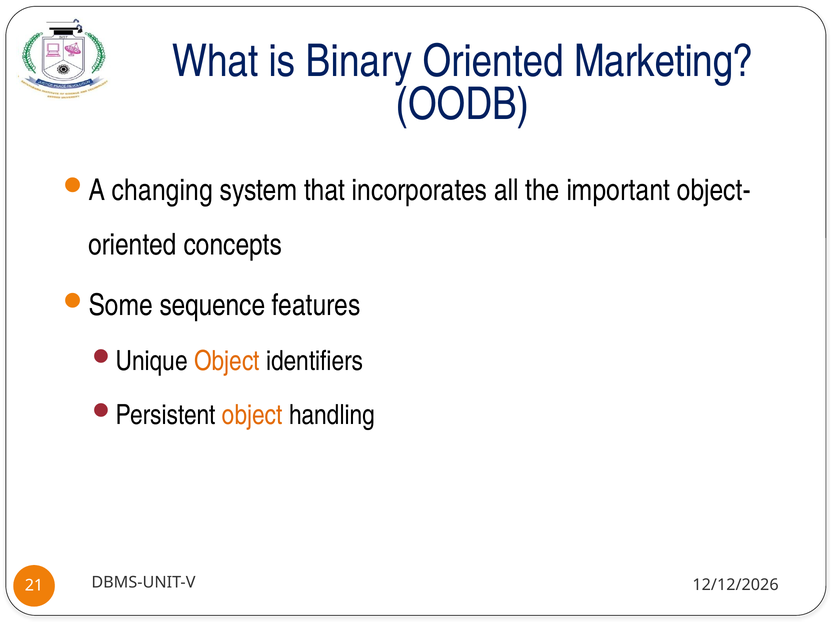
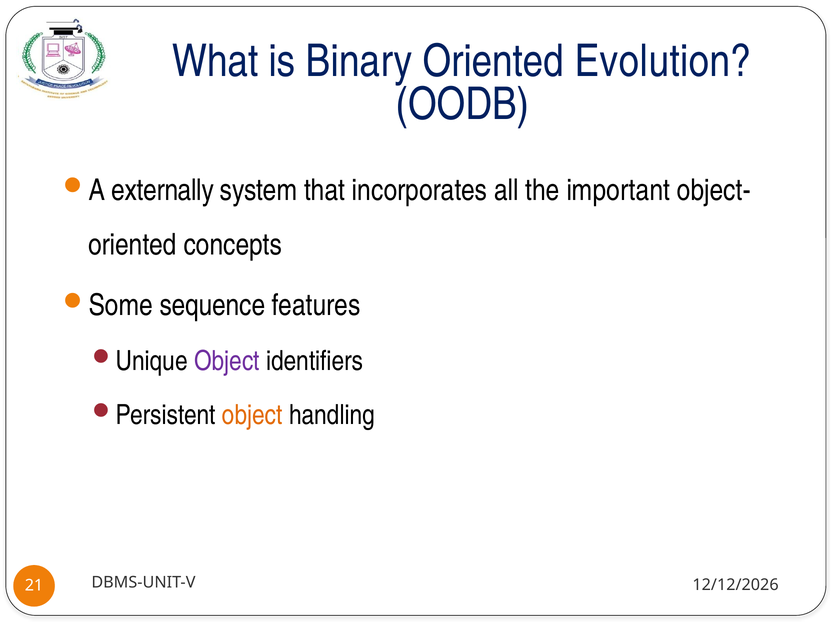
Marketing: Marketing -> Evolution (663, 61)
changing: changing -> externally (163, 190)
Object colour: orange -> purple (227, 361)
